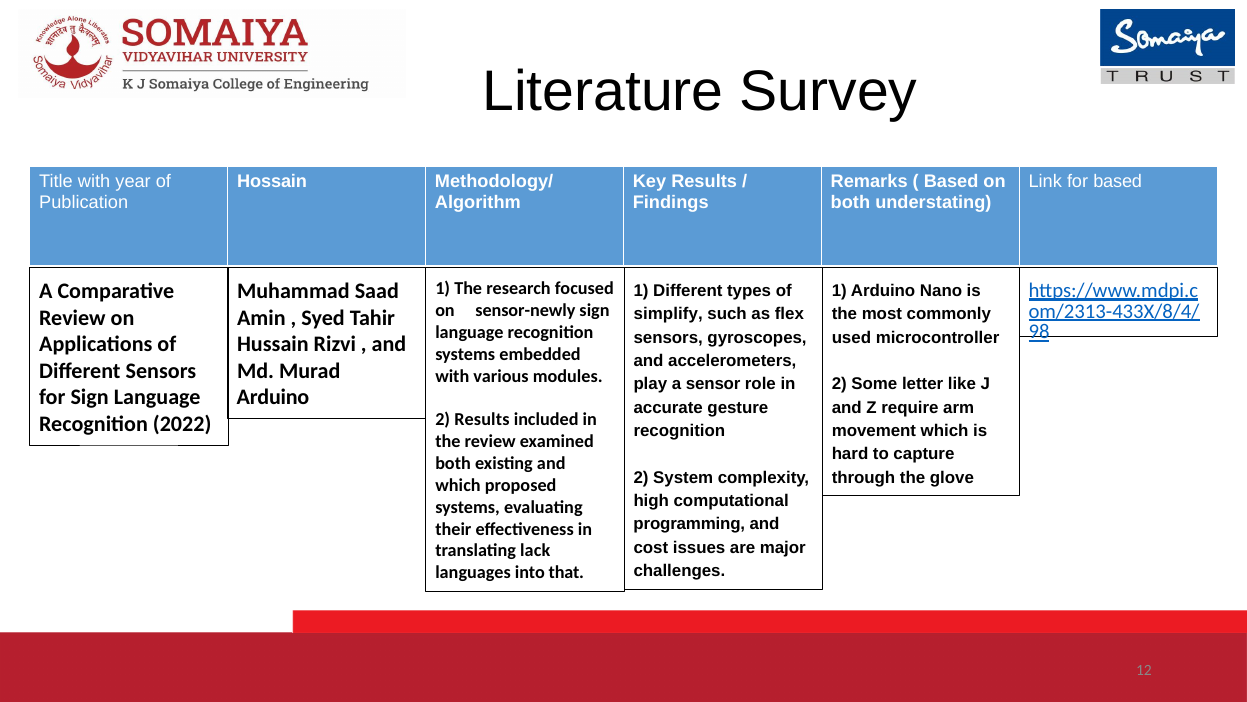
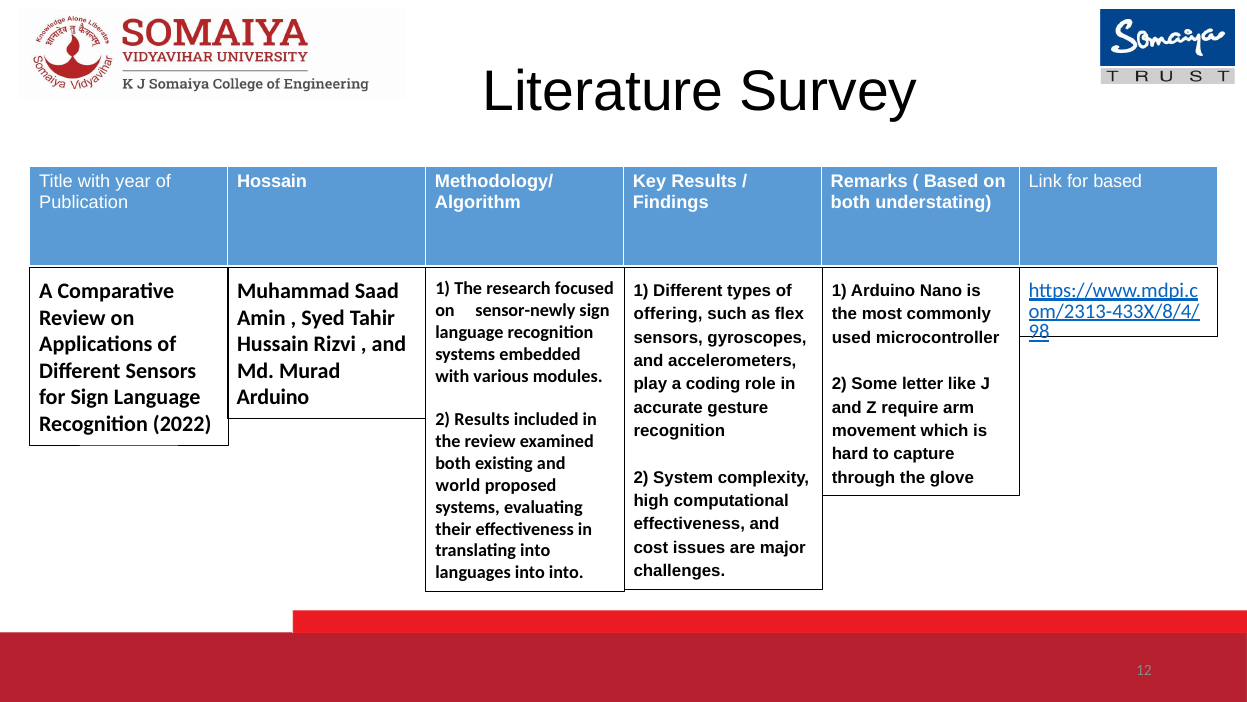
simplify: simplify -> offering (668, 314)
sensor: sensor -> coding (713, 384)
which: which -> world (458, 485)
programming: programming -> effectiveness (689, 524)
translating lack: lack -> into (535, 550)
into that: that -> into (566, 572)
